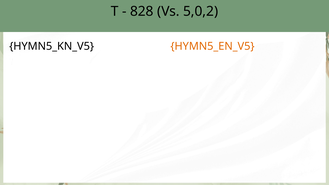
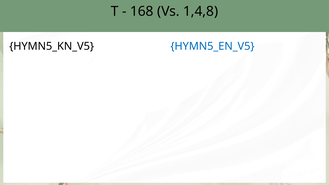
828: 828 -> 168 (142, 11)
5,0,2: 5,0,2 -> 1,4,8 (201, 11)
HYMN5_EN_V5 colour: orange -> blue (212, 46)
